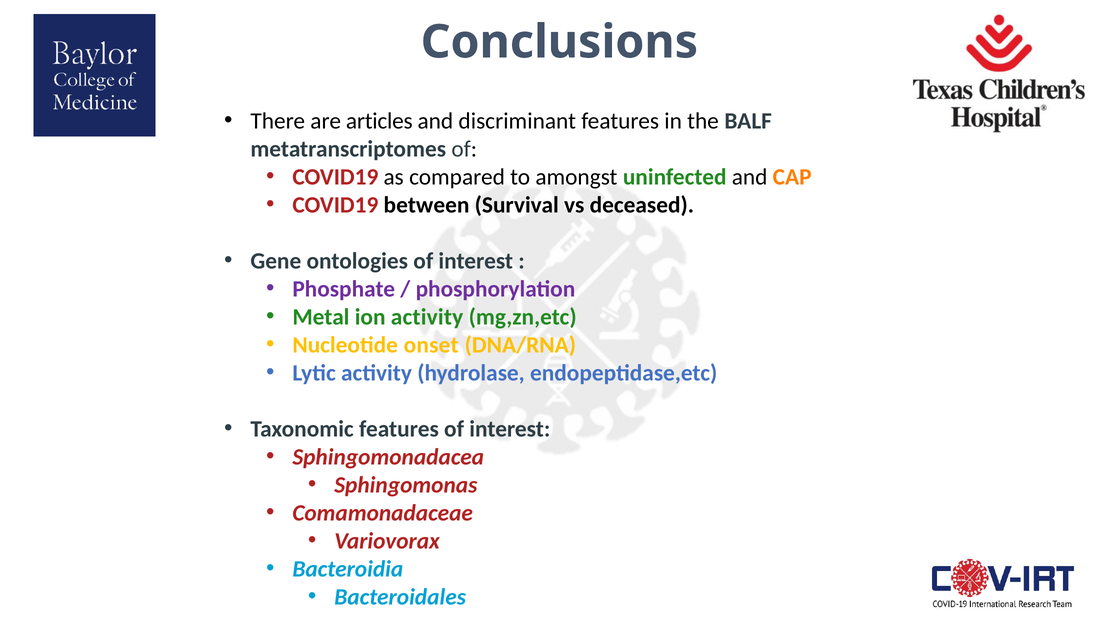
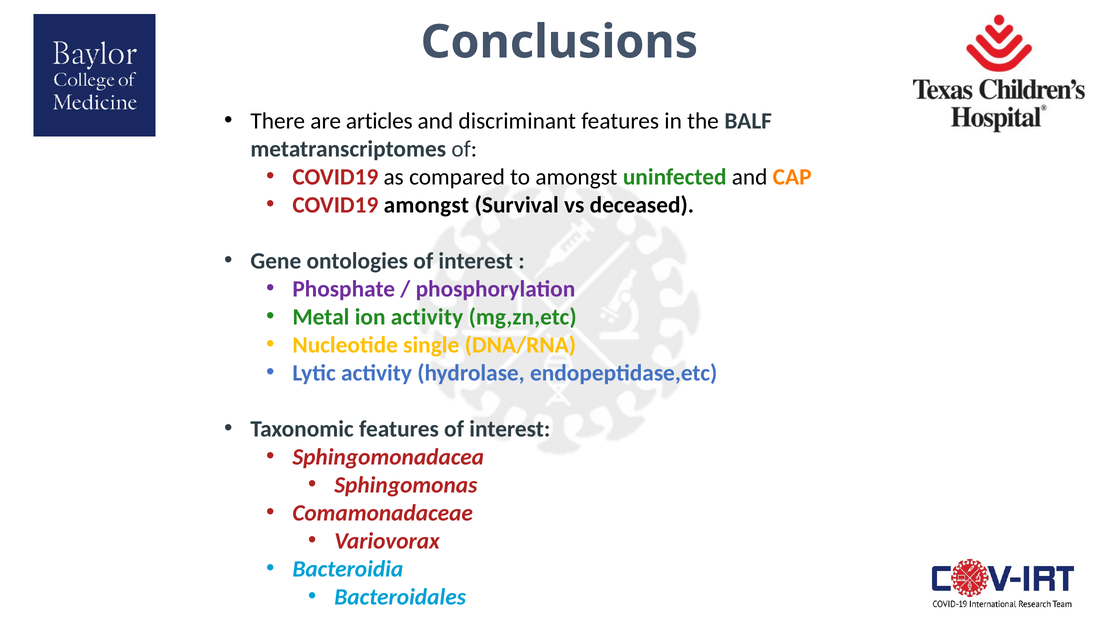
COVID19 between: between -> amongst (426, 205)
onset: onset -> single (431, 345)
